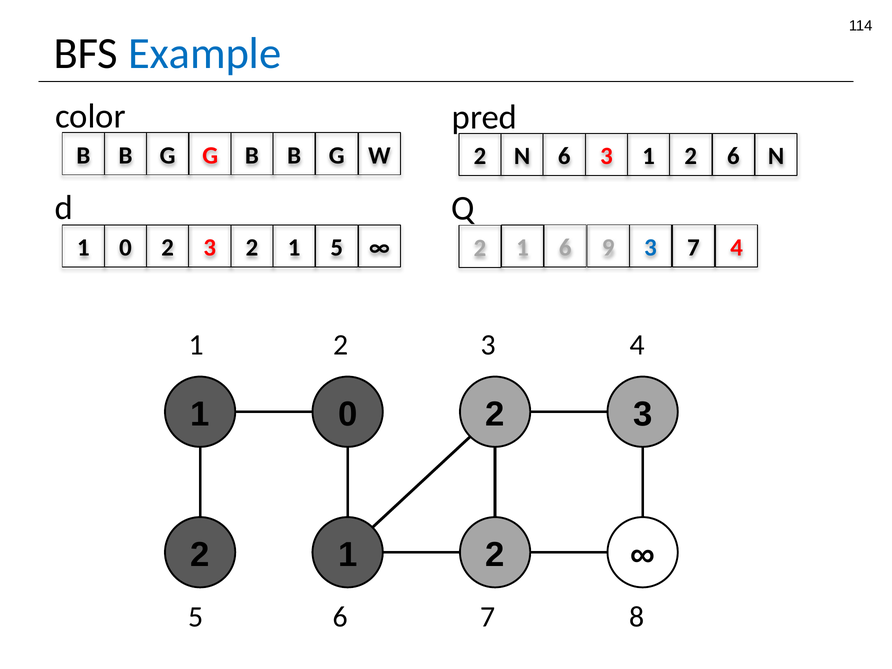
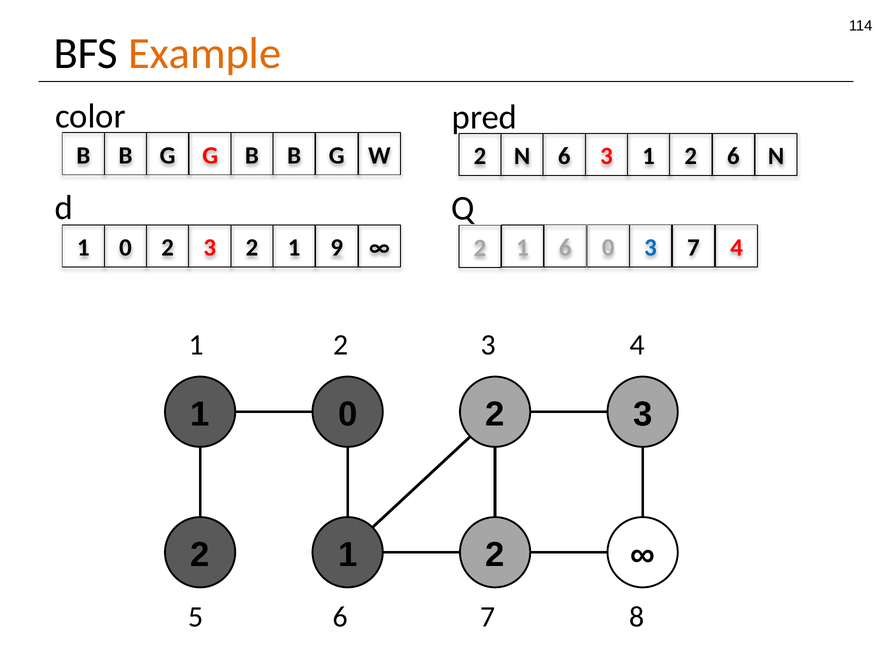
Example colour: blue -> orange (205, 53)
1 5: 5 -> 9 (337, 248)
6 9: 9 -> 0 (608, 248)
